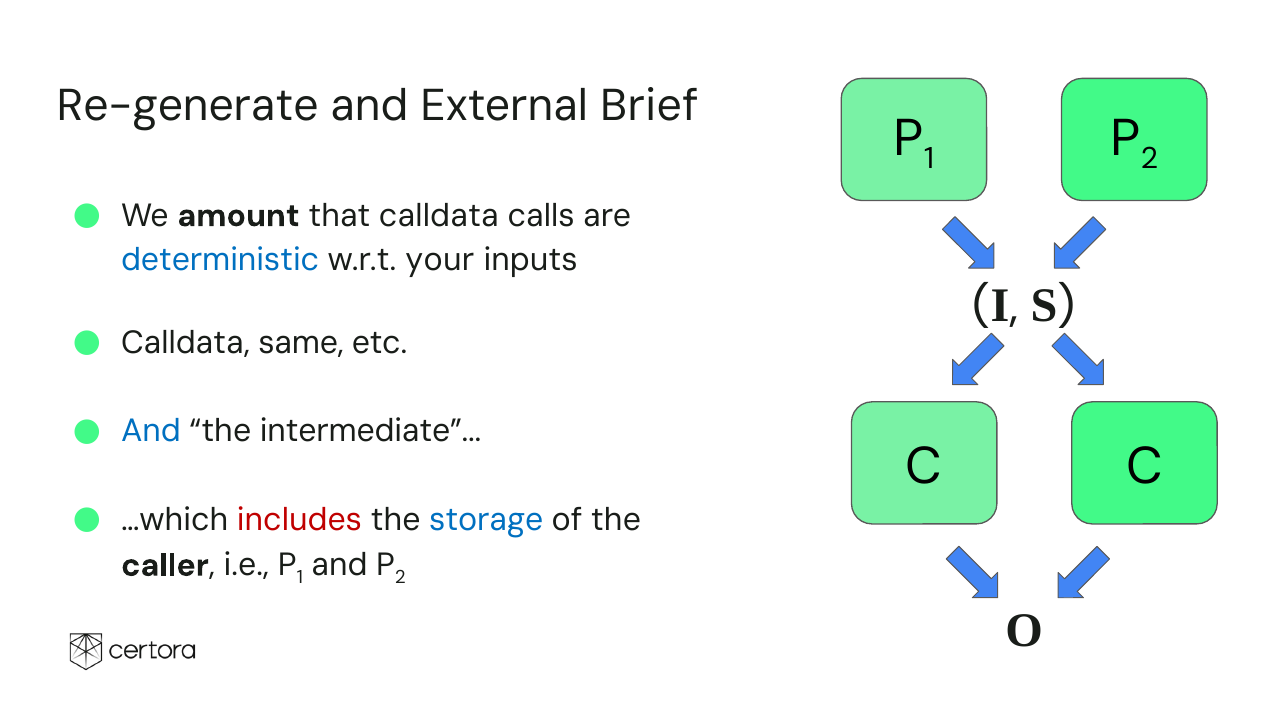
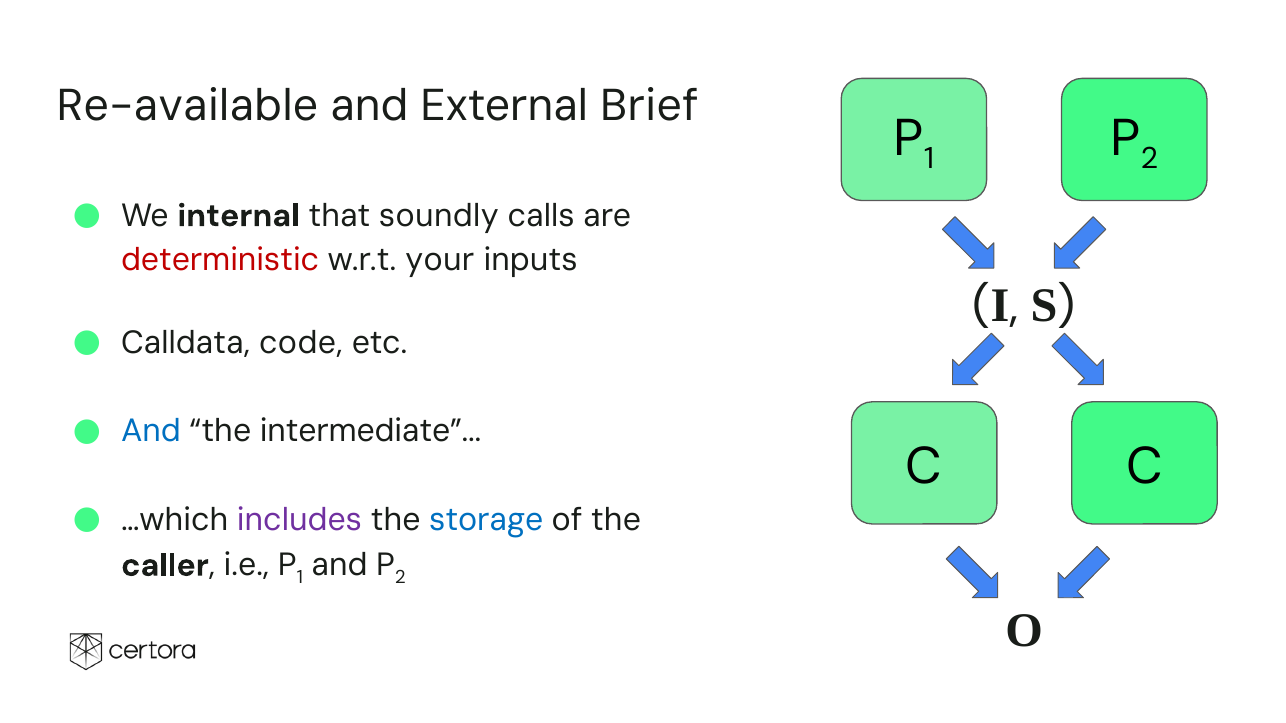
Re-generate: Re-generate -> Re-available (187, 105)
amount: amount -> internal (239, 216)
that calldata: calldata -> soundly (439, 216)
deterministic colour: blue -> red (220, 260)
same: same -> code (301, 343)
includes colour: red -> purple (299, 520)
